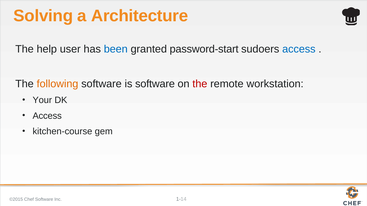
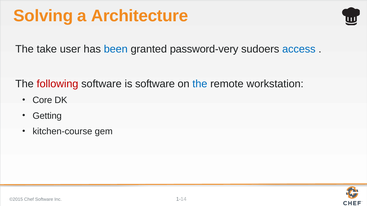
help: help -> take (47, 49)
password-start: password-start -> password-very (204, 49)
following colour: orange -> red (57, 84)
the colour: red -> blue (200, 84)
Your: Your -> Core (42, 100)
Access: Access -> Getting (47, 116)
